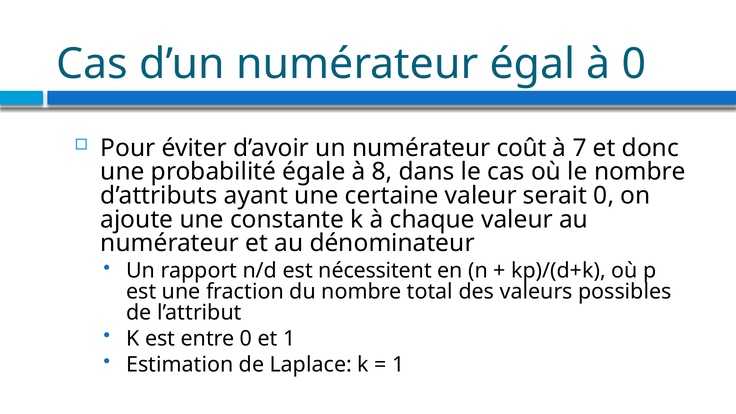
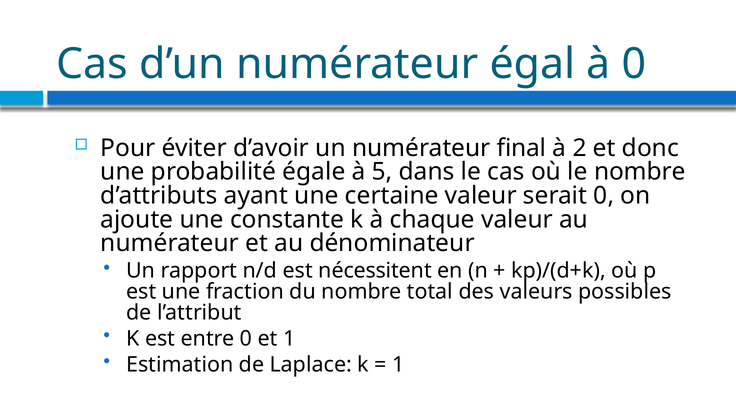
coût: coût -> final (521, 148)
7: 7 -> 2 (580, 148)
8: 8 -> 5 (382, 172)
